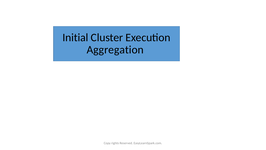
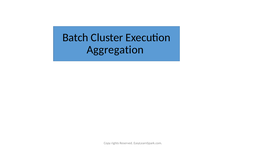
Initial: Initial -> Batch (75, 37)
